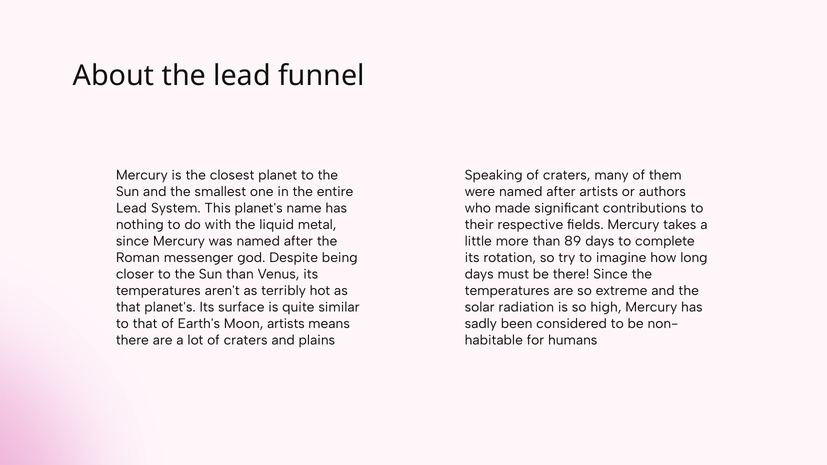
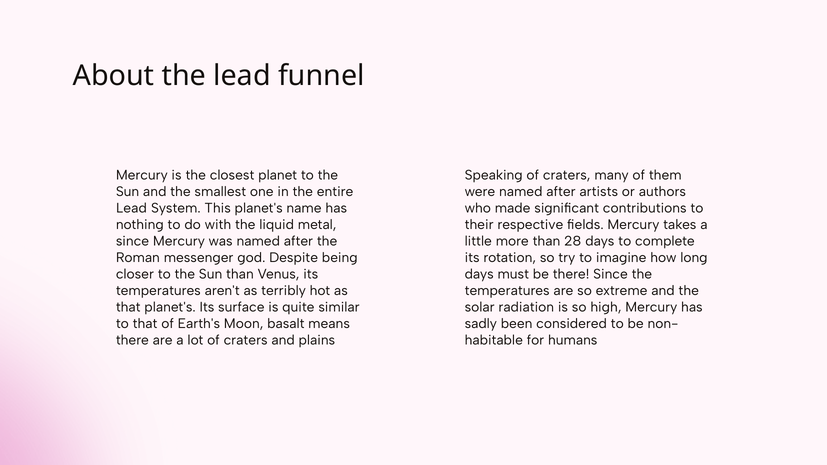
89: 89 -> 28 (573, 241)
Moon artists: artists -> basalt (286, 324)
